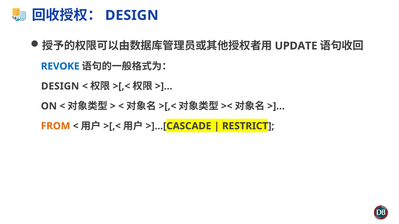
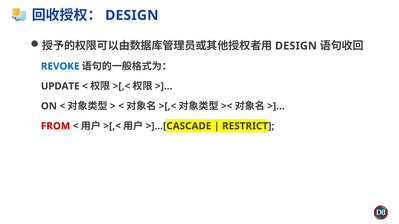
UPDATE: UPDATE -> DESIGN (296, 46)
DESIGN: DESIGN -> UPDATE (60, 86)
FROM colour: orange -> red (56, 126)
